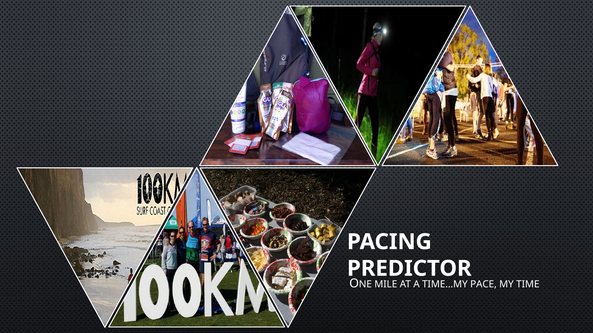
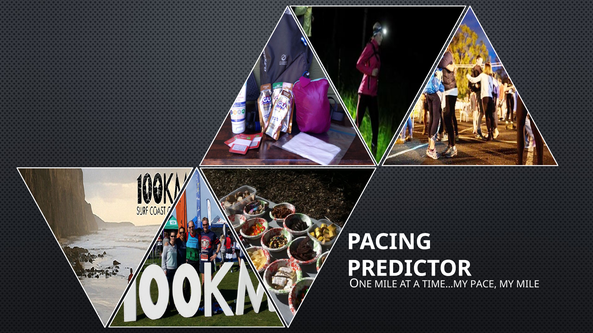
MY TIME: TIME -> MILE (528, 285)
